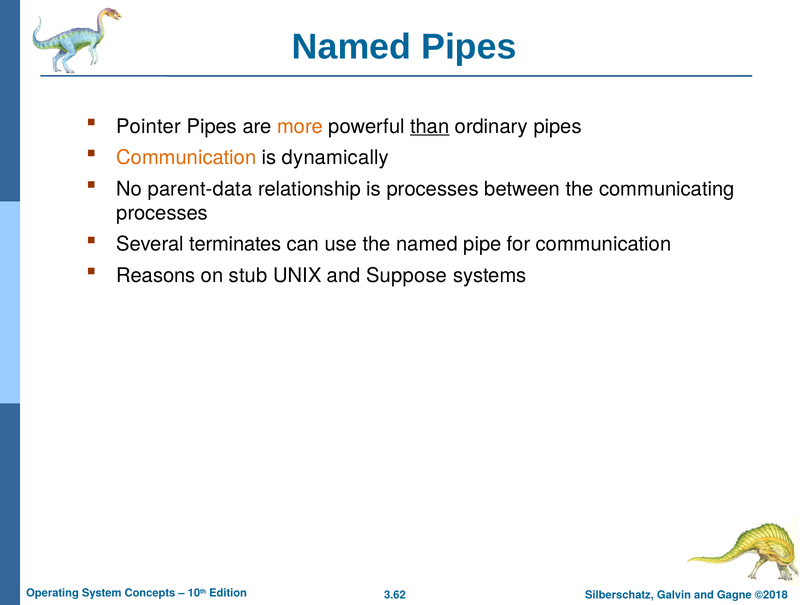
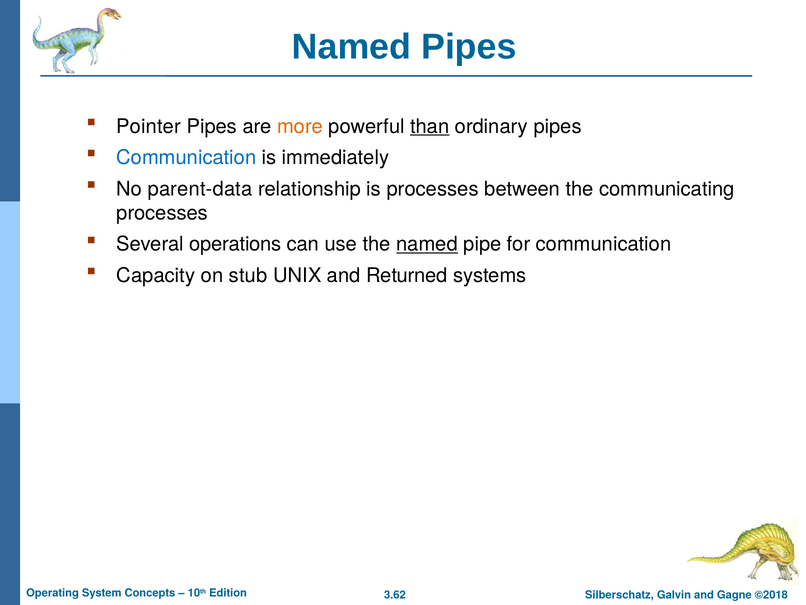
Communication colour: orange -> blue (186, 157)
dynamically: dynamically -> immediately (336, 157)
terminates: terminates -> operations (235, 244)
named underline: none -> present (427, 244)
Reasons: Reasons -> Capacity (156, 275)
Suppose: Suppose -> Returned (407, 275)
